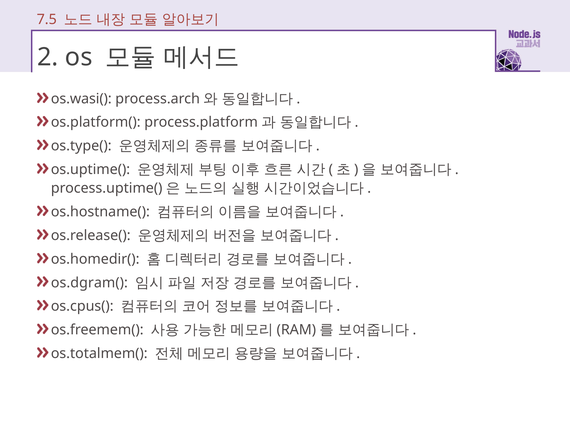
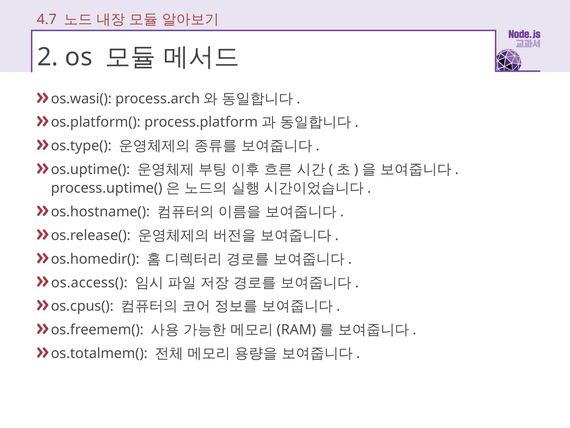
7.5: 7.5 -> 4.7 (47, 20)
os.dgram(: os.dgram( -> os.access( (89, 282)
